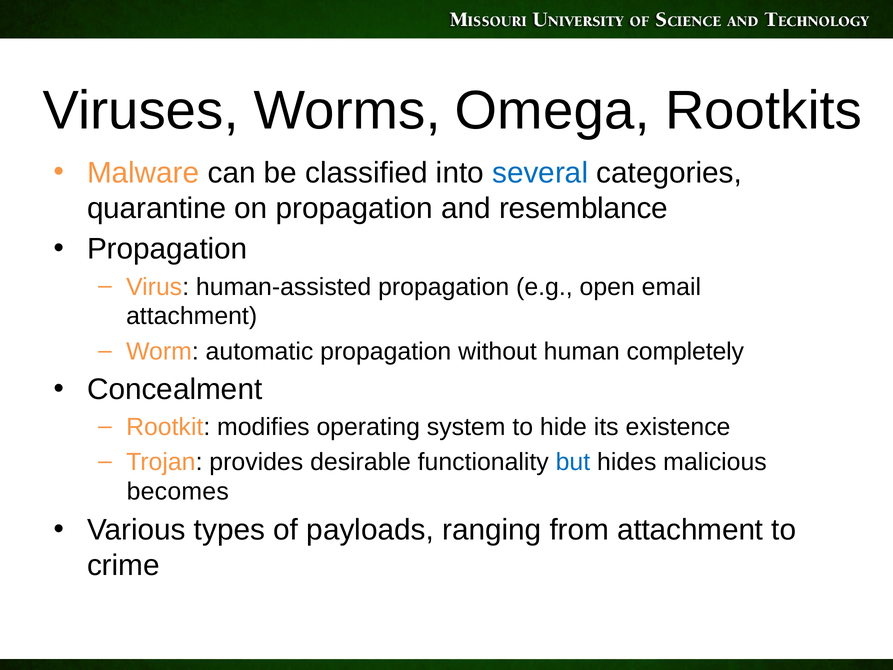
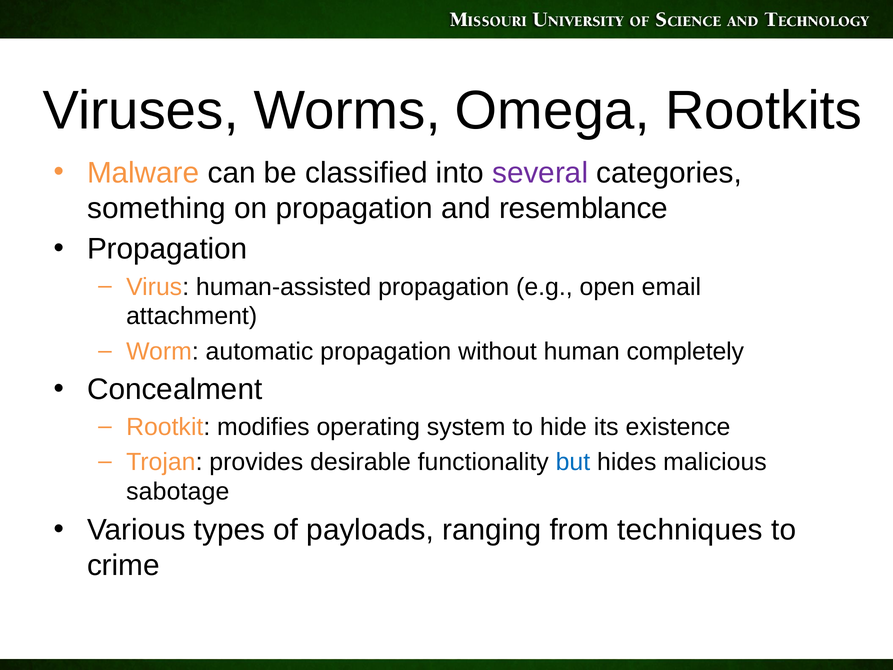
several colour: blue -> purple (540, 173)
quarantine: quarantine -> something (157, 208)
becomes: becomes -> sabotage (178, 492)
from attachment: attachment -> techniques (690, 530)
